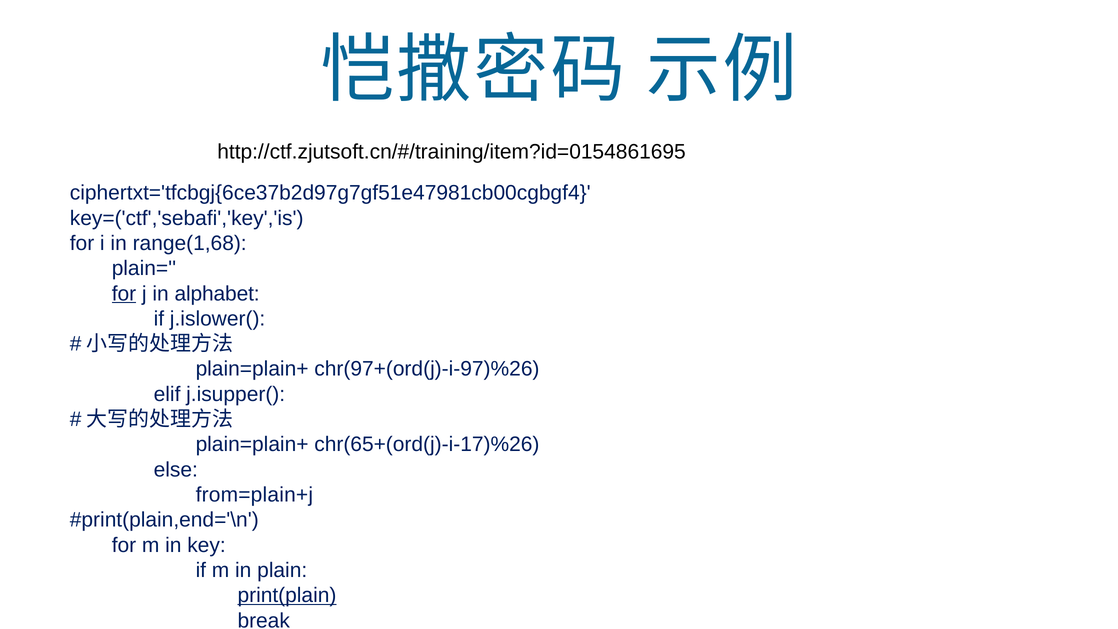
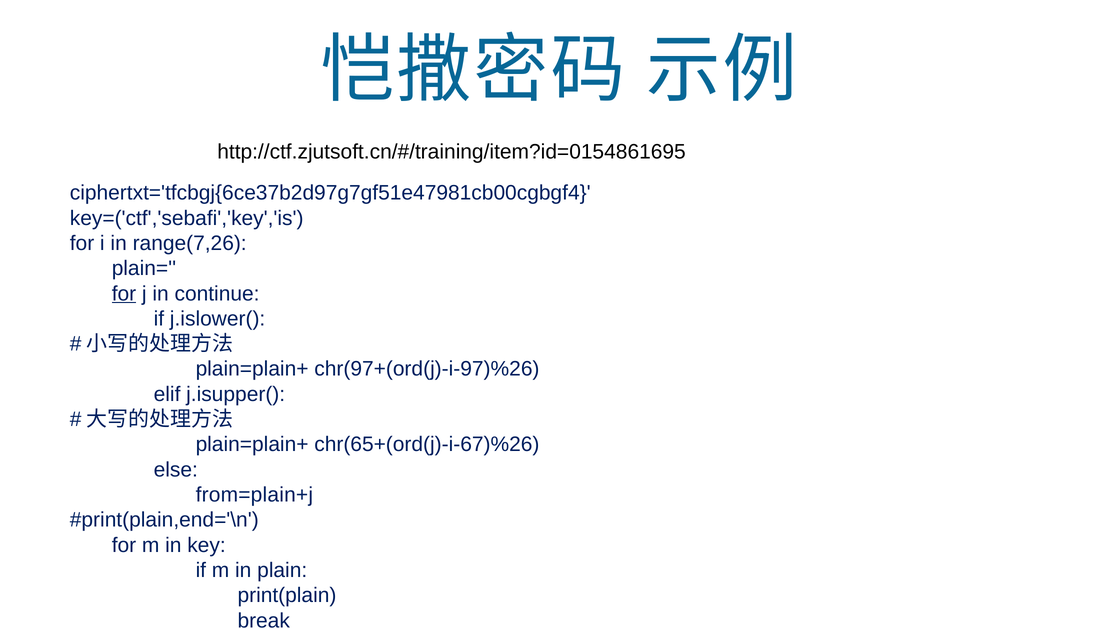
range(1,68: range(1,68 -> range(7,26 (190, 243)
alphabet: alphabet -> continue (217, 294)
chr(65+(ord(j)-i-17)%26: chr(65+(ord(j)-i-17)%26 -> chr(65+(ord(j)-i-67)%26 (427, 444)
print(plain underline: present -> none (287, 595)
